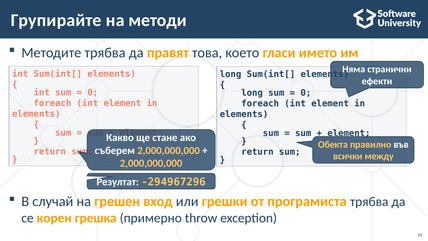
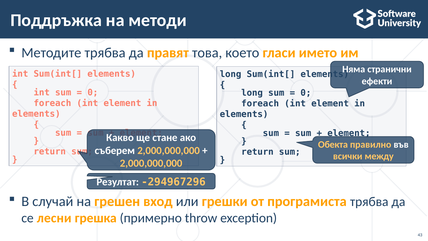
Групирайте: Групирайте -> Поддръжка (56, 20)
корен: корен -> лесни (54, 218)
